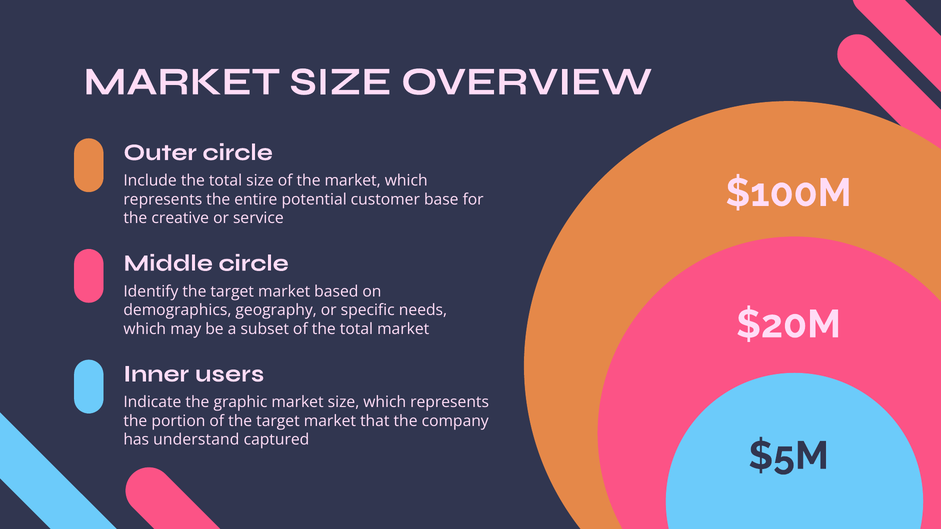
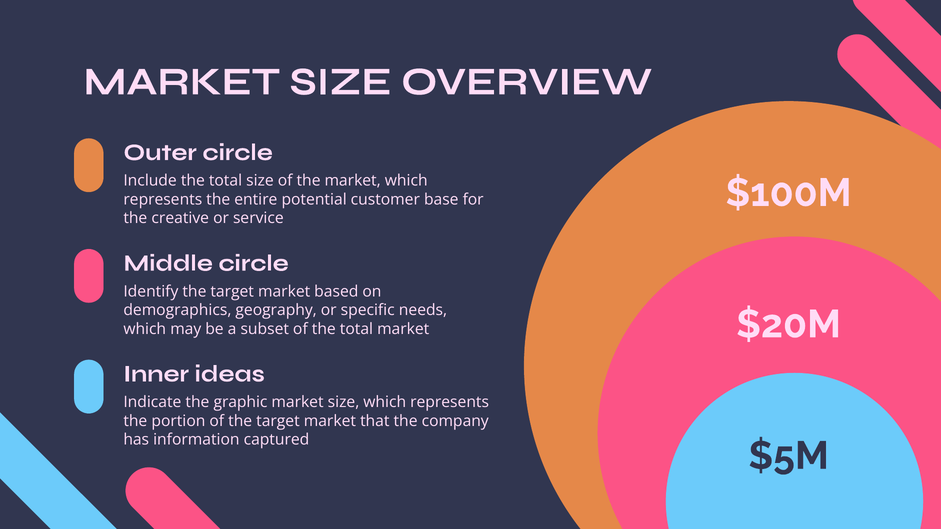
users: users -> ideas (230, 374)
understand: understand -> information (196, 440)
